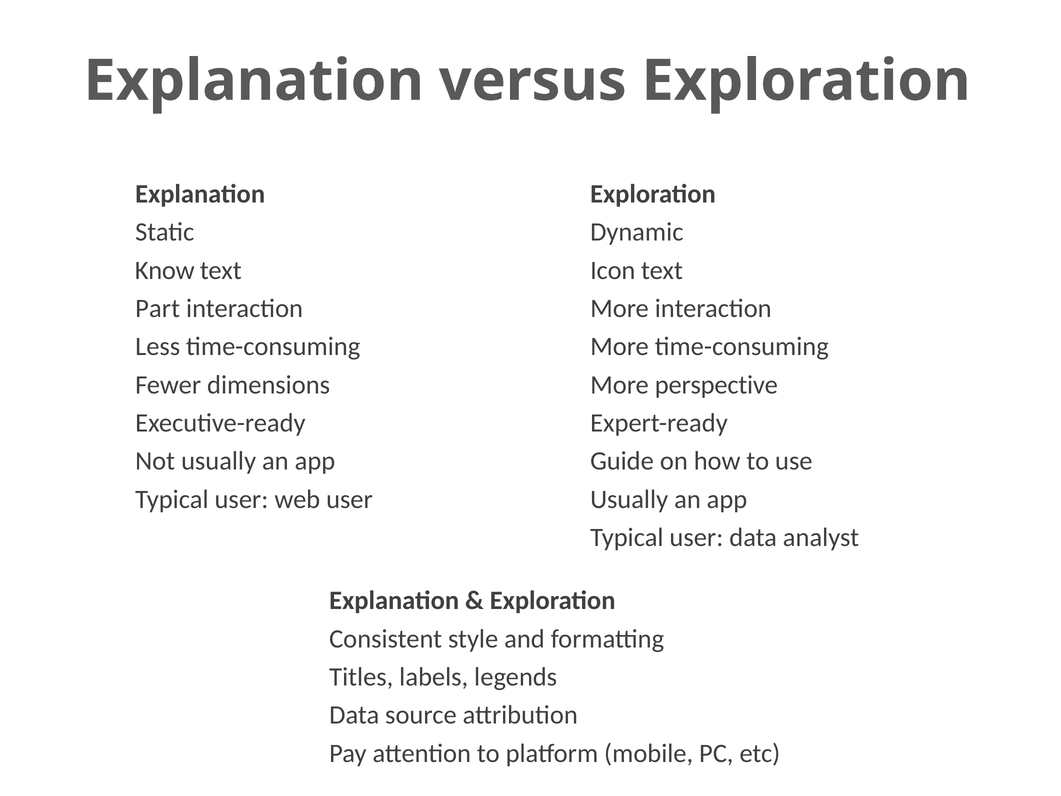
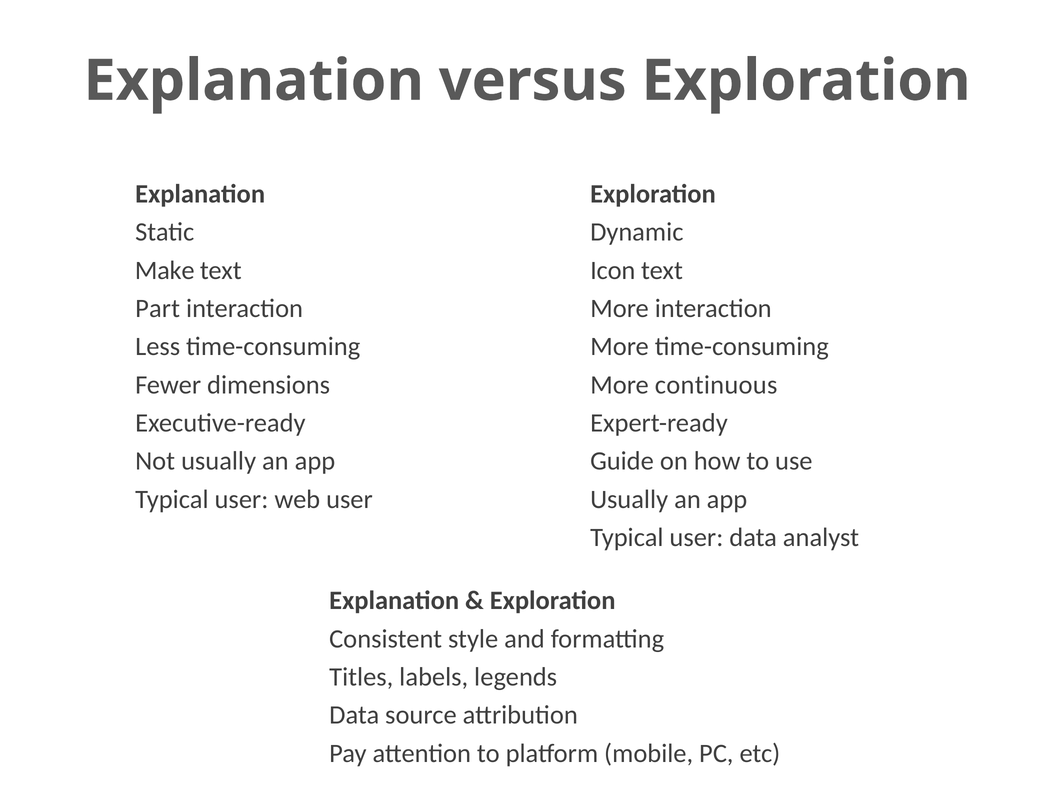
Know: Know -> Make (165, 270)
perspective: perspective -> continuous (716, 385)
